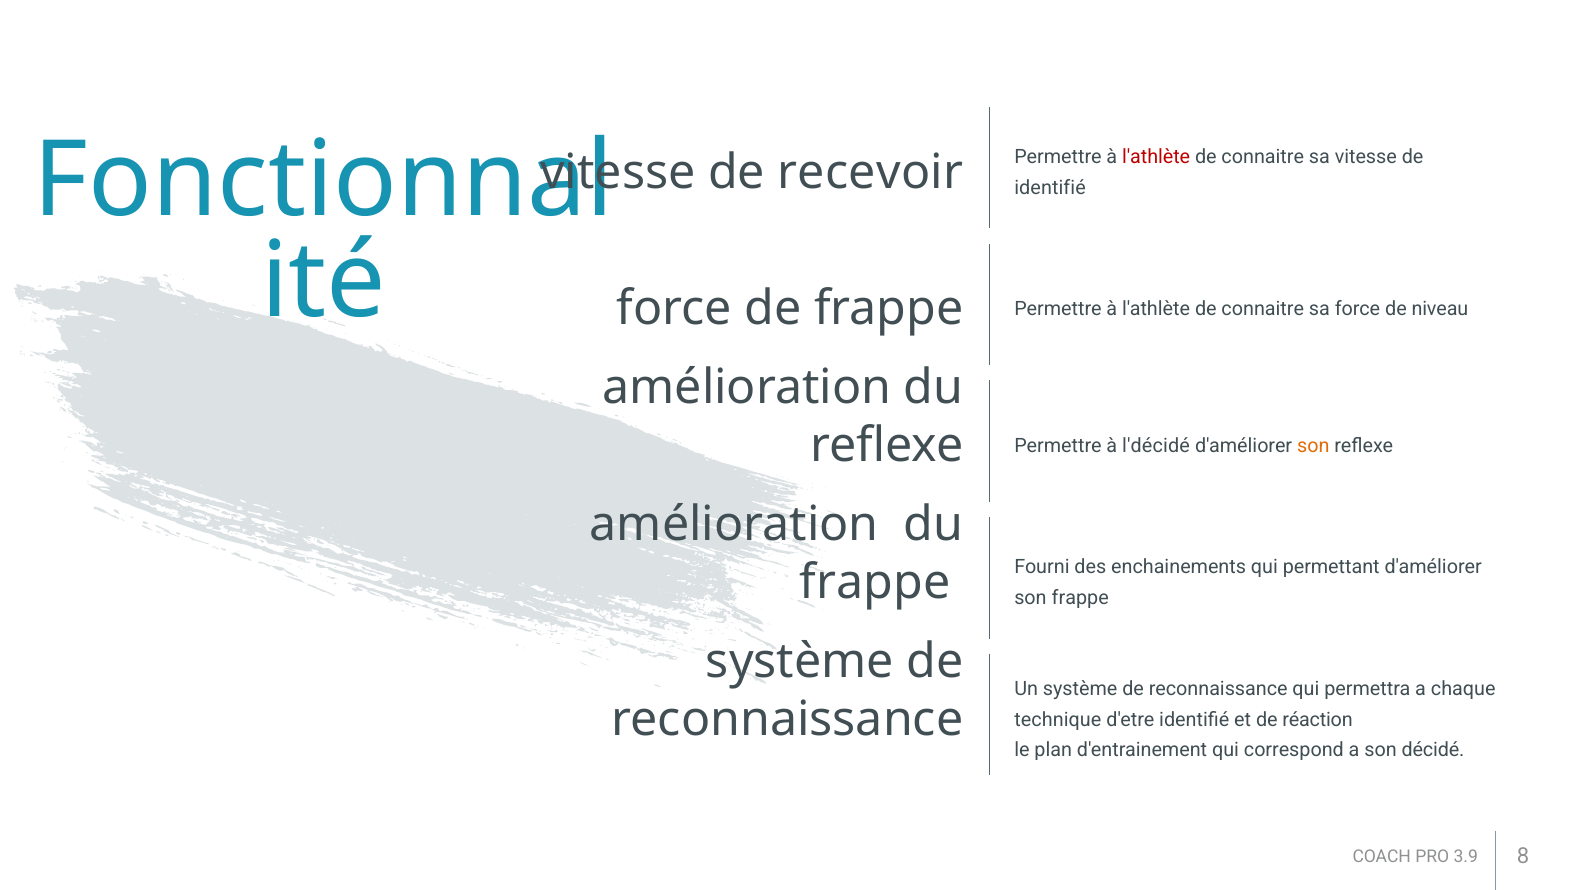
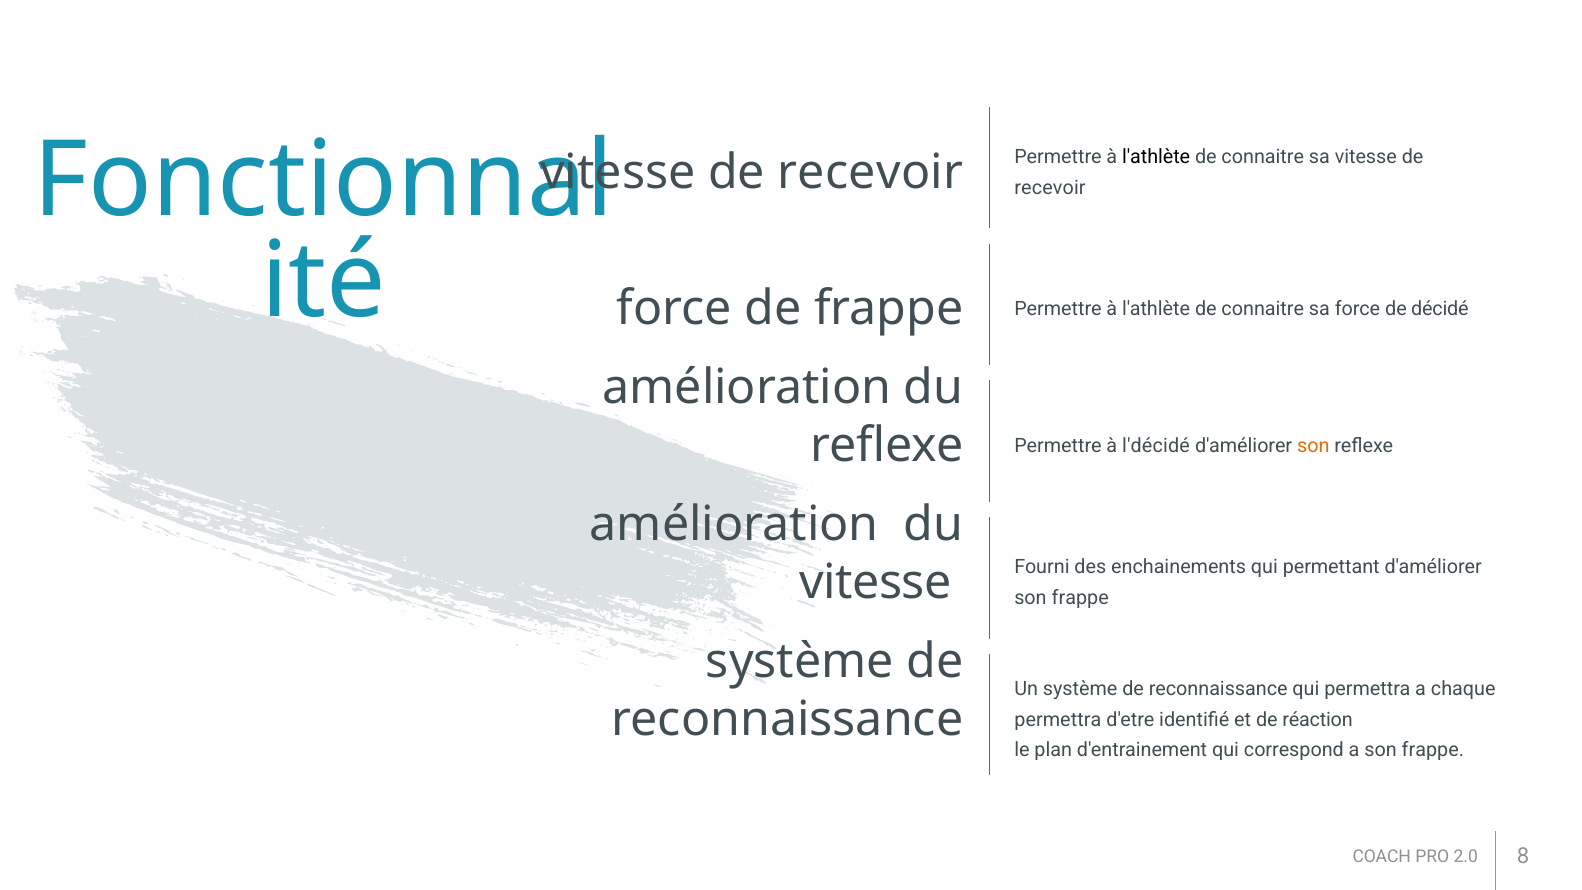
l'athlète colour: red -> black (1156, 157)
identifié: identifié -> recevoir (1050, 188)
niveau: niveau -> décidé (1440, 309)
frappe: frappe -> vitesse (876, 582)
technique: technique -> permettra (1058, 719)
a son décidé: décidé -> frappe (1433, 750)
3.9: 3.9 -> 2.0 (1466, 856)
